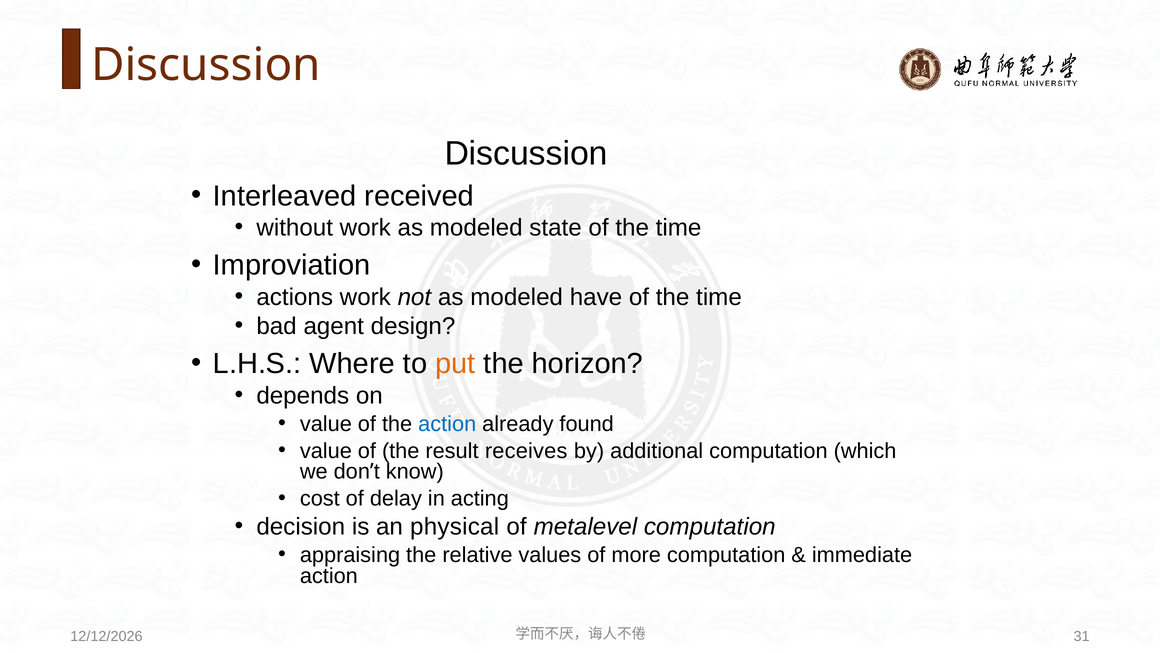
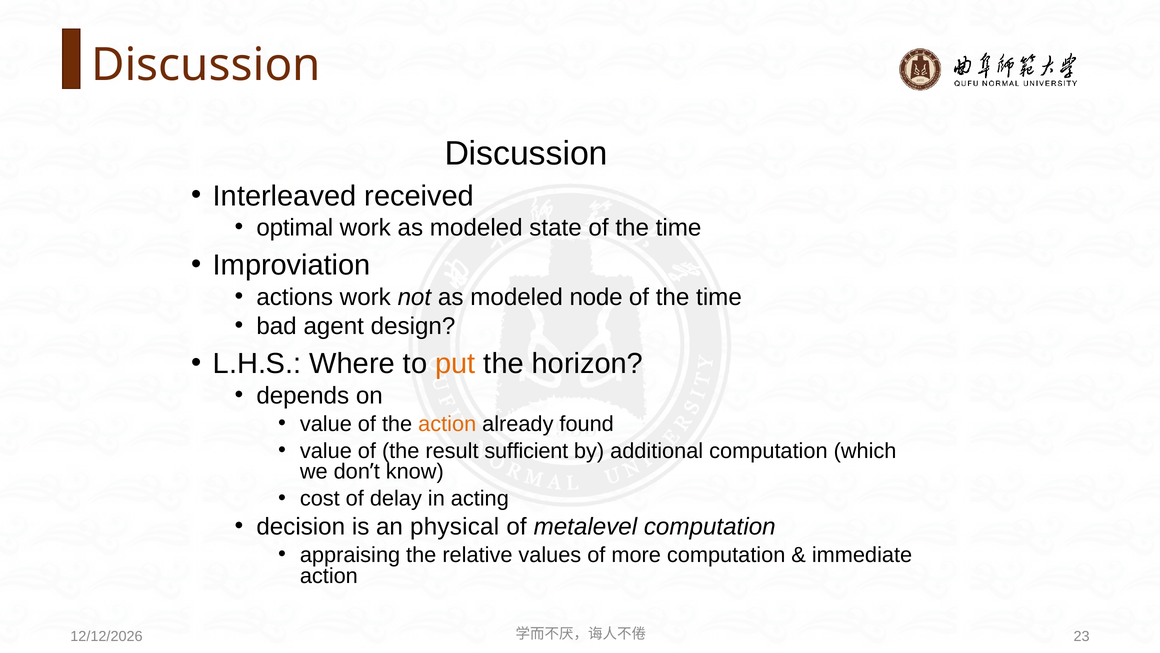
without: without -> optimal (295, 228)
have: have -> node (596, 297)
action colour: blue -> orange (447, 424)
receives: receives -> sufficient (526, 451)
31: 31 -> 23 (1082, 636)
